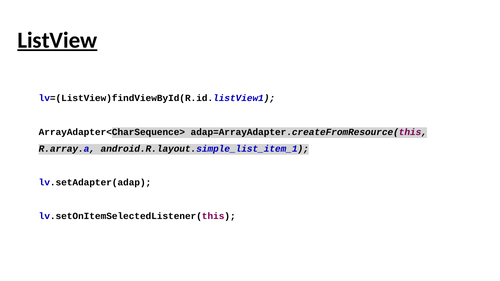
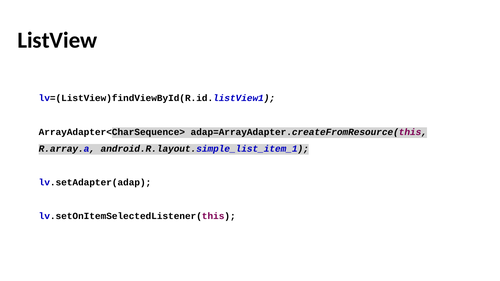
ListView underline: present -> none (57, 40)
